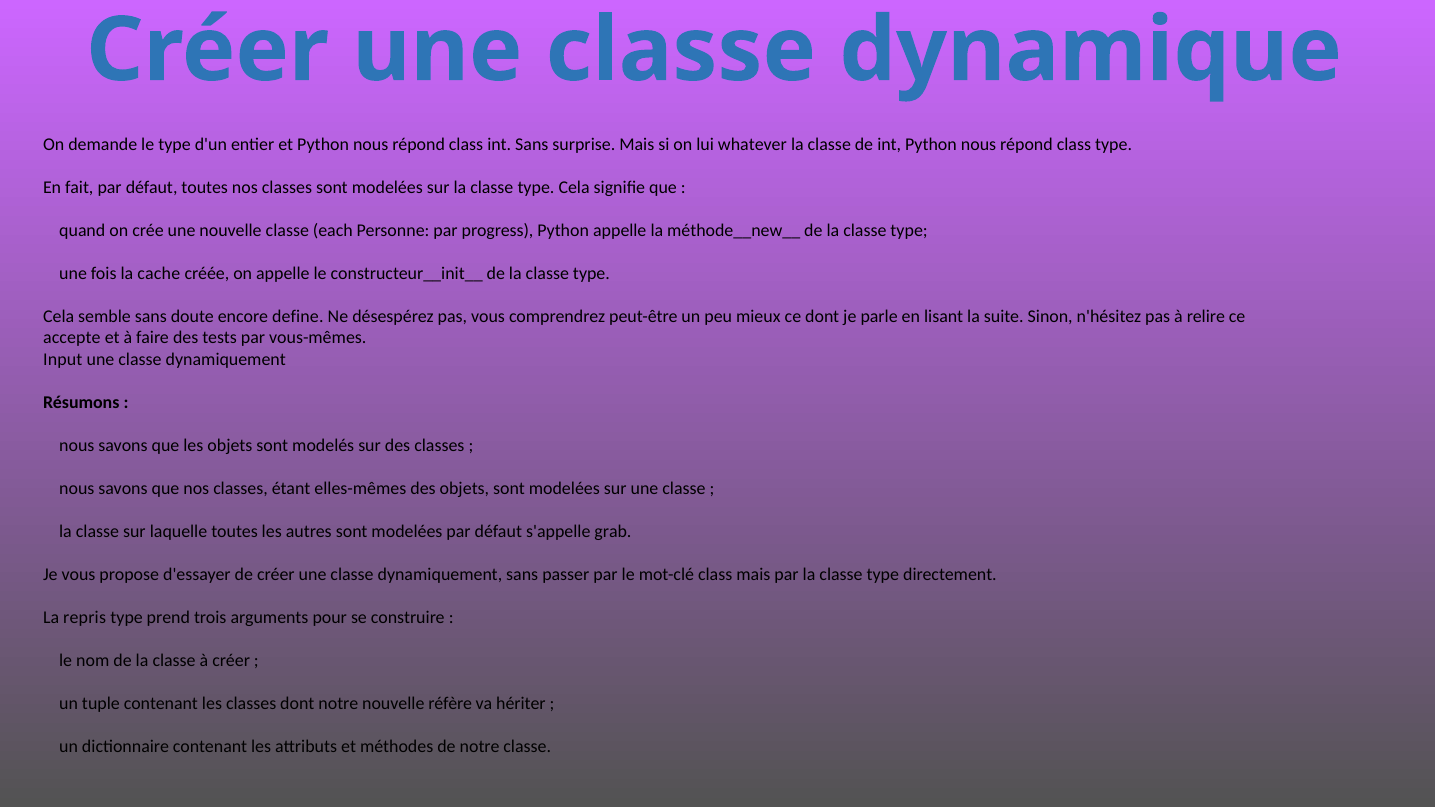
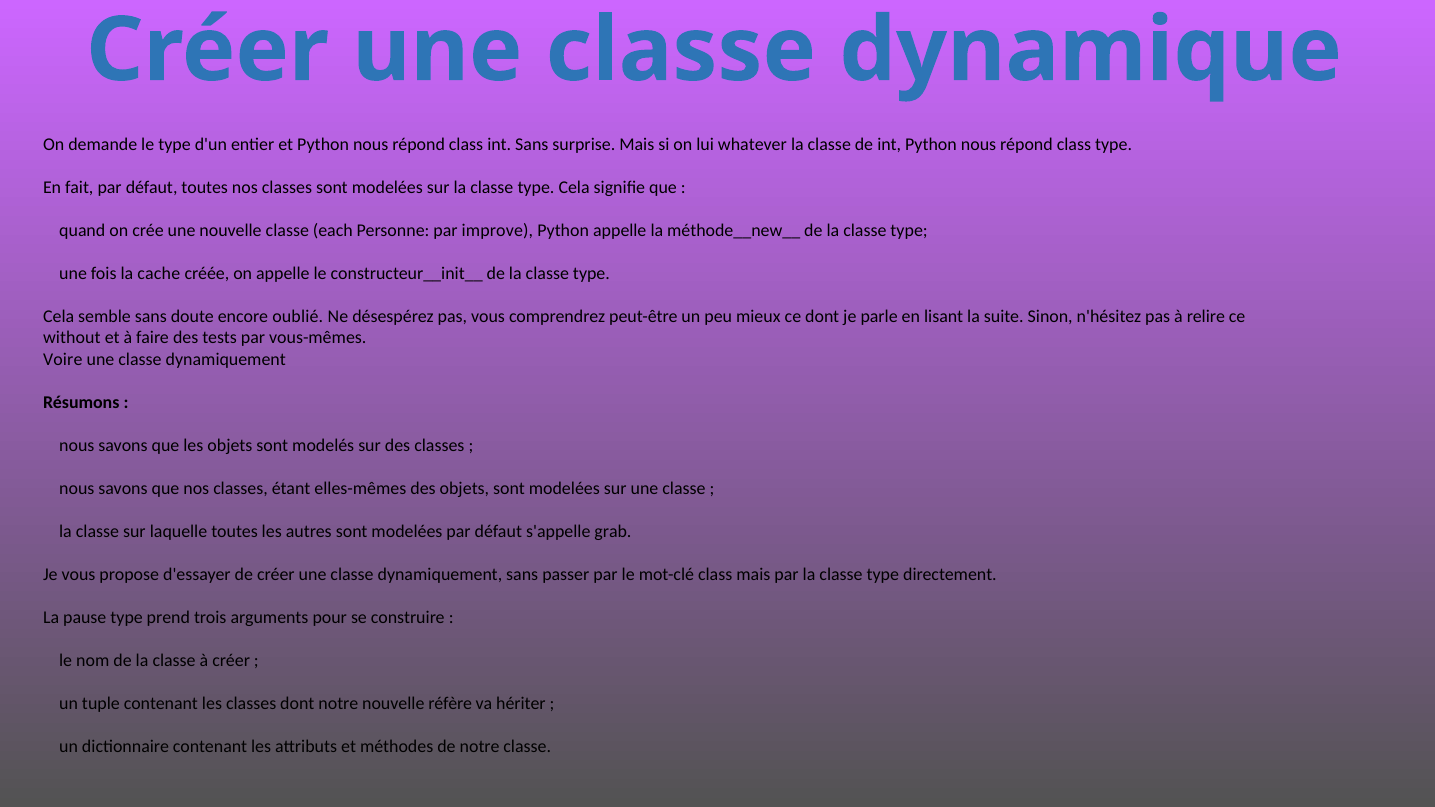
progress: progress -> improve (497, 230)
define: define -> oublié (298, 316)
accepte: accepte -> without (72, 338)
Input: Input -> Voire (63, 359)
repris: repris -> pause (85, 618)
